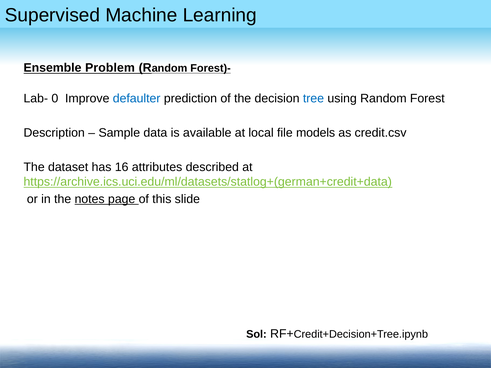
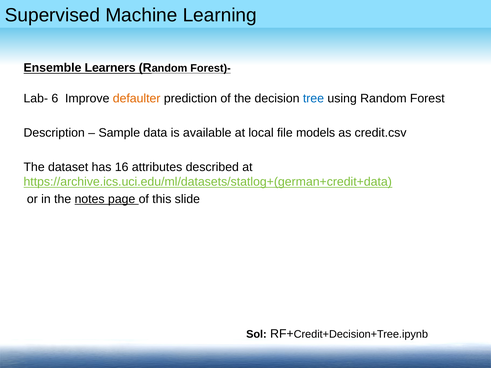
Problem: Problem -> Learners (110, 68)
0: 0 -> 6 (55, 98)
defaulter colour: blue -> orange (137, 98)
